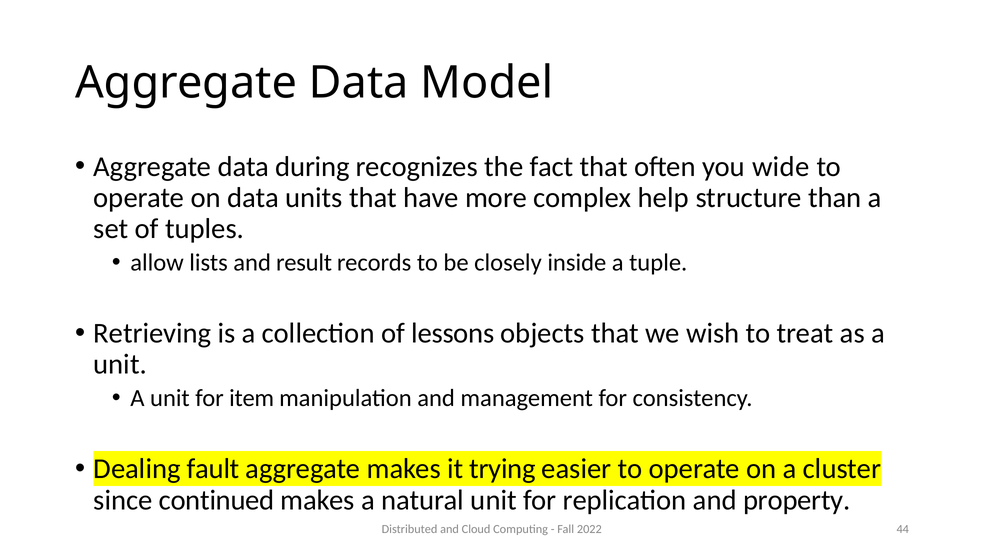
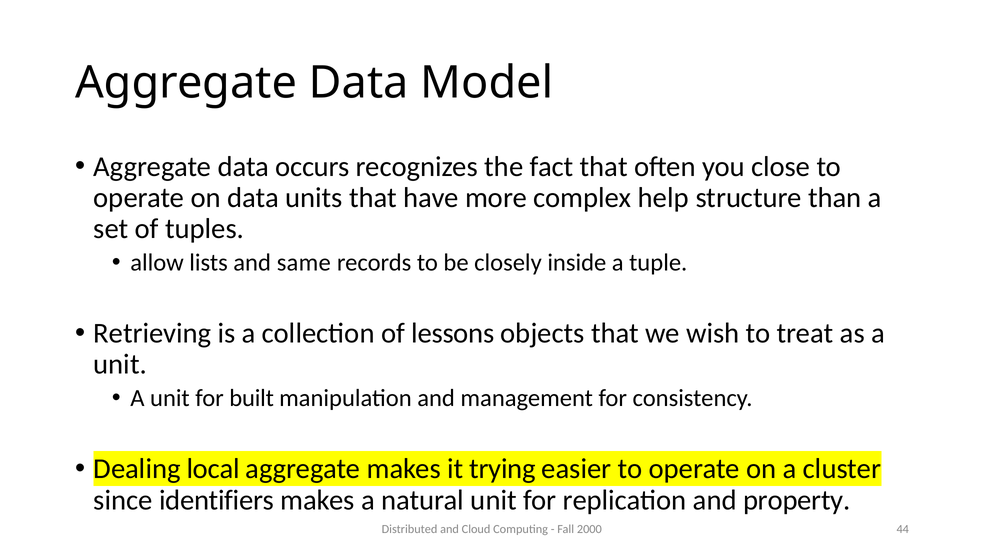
during: during -> occurs (313, 166)
wide: wide -> close (781, 166)
result: result -> same (304, 262)
item: item -> built (252, 398)
fault: fault -> local (213, 469)
continued: continued -> identifiers (217, 500)
2022: 2022 -> 2000 (589, 528)
